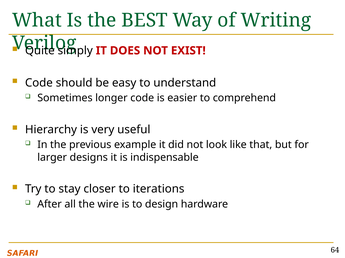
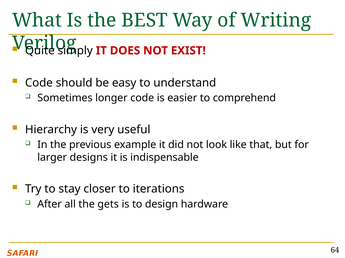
wire: wire -> gets (108, 205)
